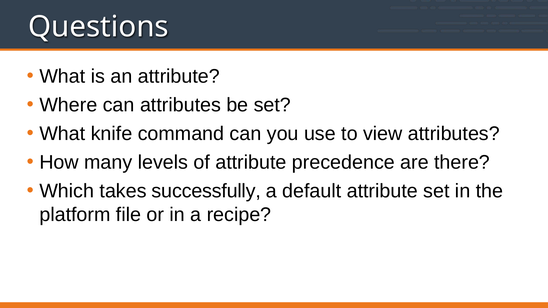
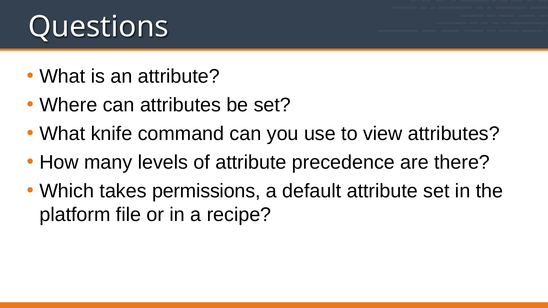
successfully: successfully -> permissions (206, 191)
